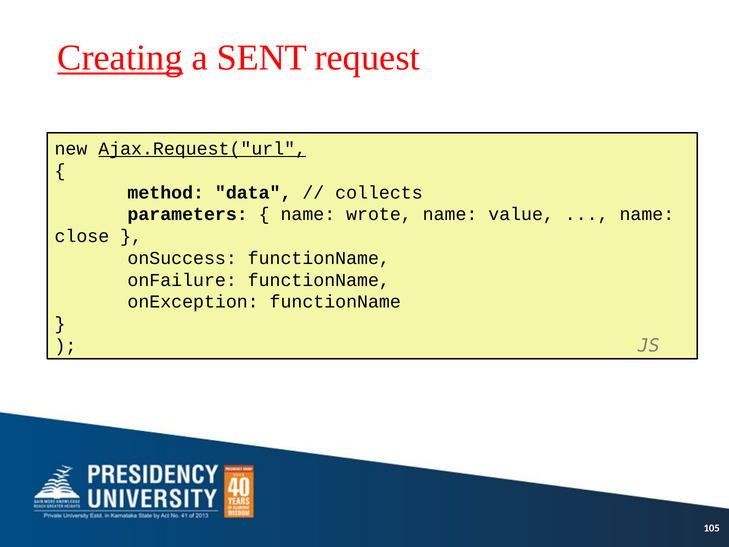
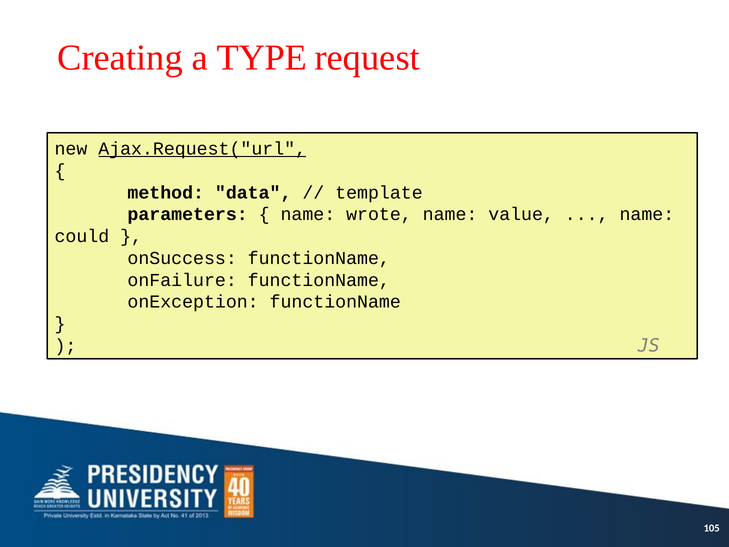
Creating underline: present -> none (120, 58)
SENT: SENT -> TYPE (262, 58)
collects: collects -> template (379, 192)
close: close -> could (82, 236)
